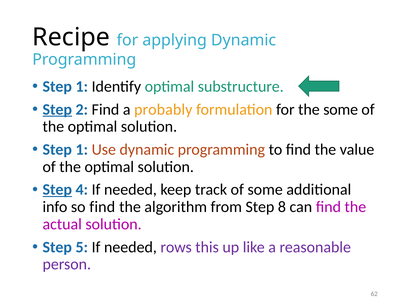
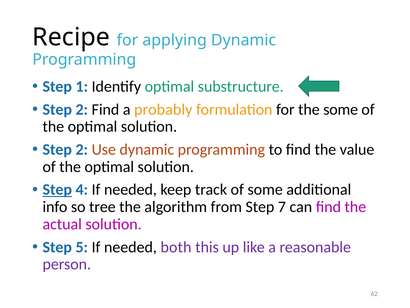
Step underline: present -> none (57, 109)
1: 1 -> 2 (82, 149)
so find: find -> tree (102, 207)
8: 8 -> 7 (282, 207)
rows: rows -> both (176, 247)
